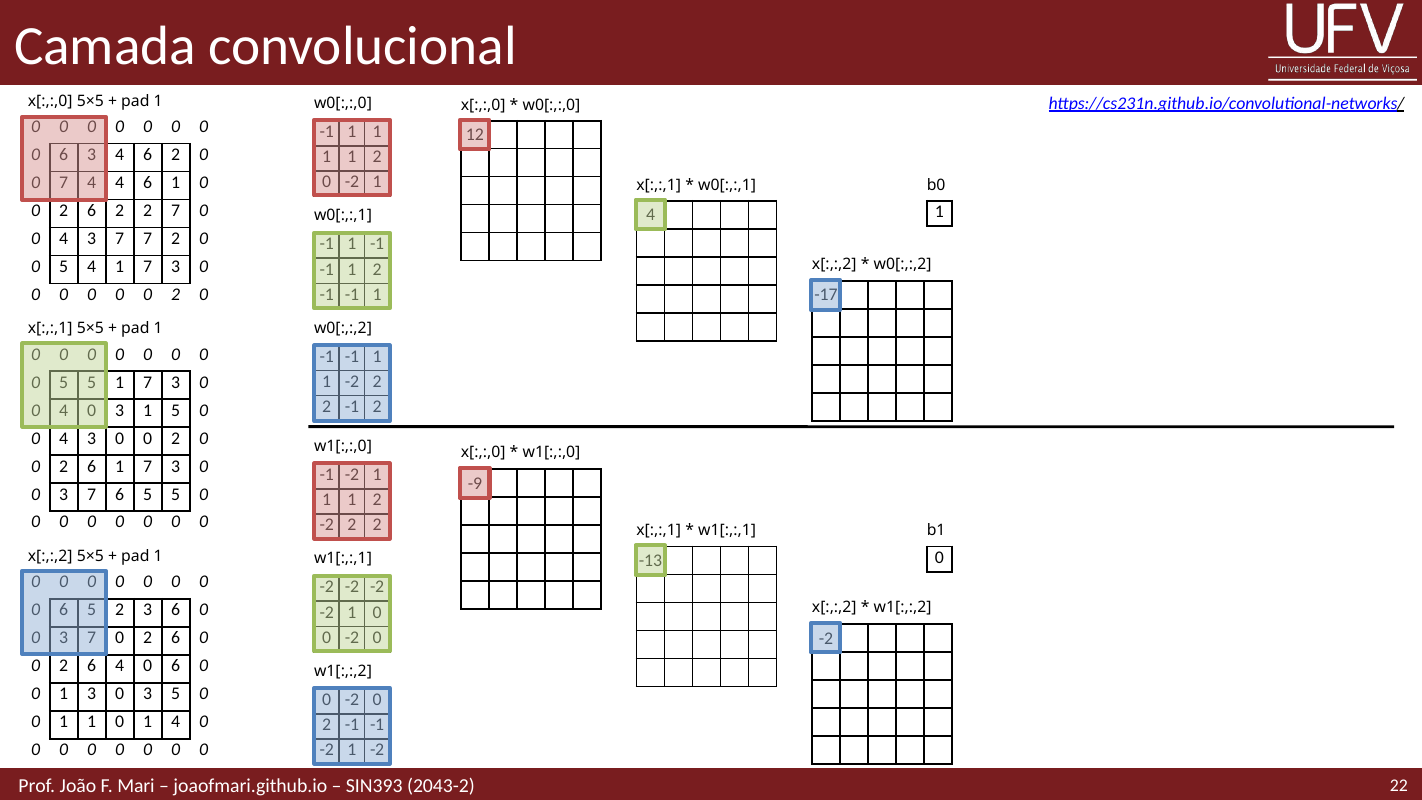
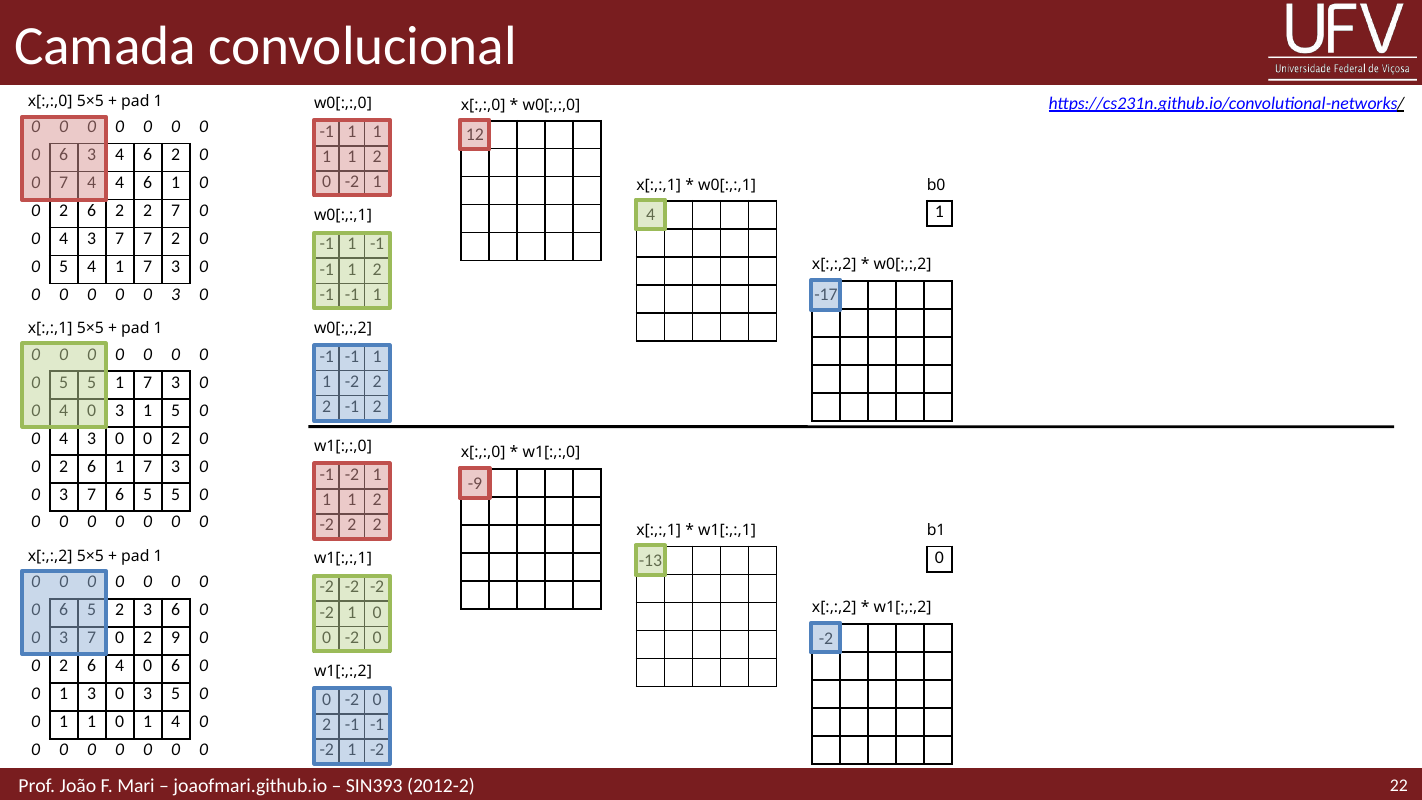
0 0 0 2: 2 -> 3 (176, 295)
6: 6 -> 9 (176, 638)
2043-2: 2043-2 -> 2012-2 (441, 786)
